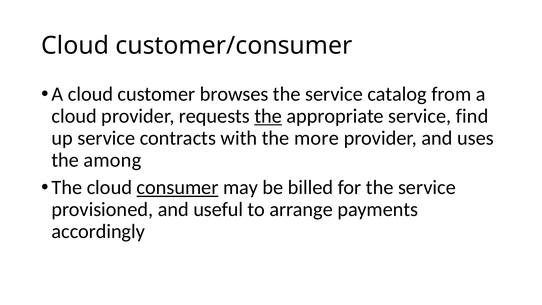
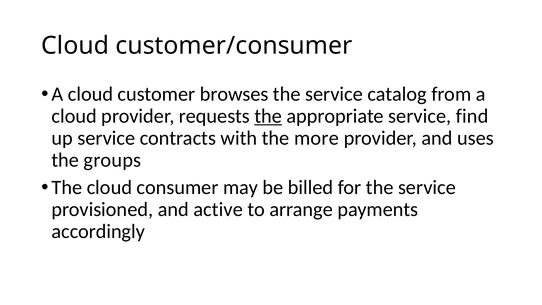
among: among -> groups (112, 160)
consumer underline: present -> none (178, 188)
useful: useful -> active (218, 209)
